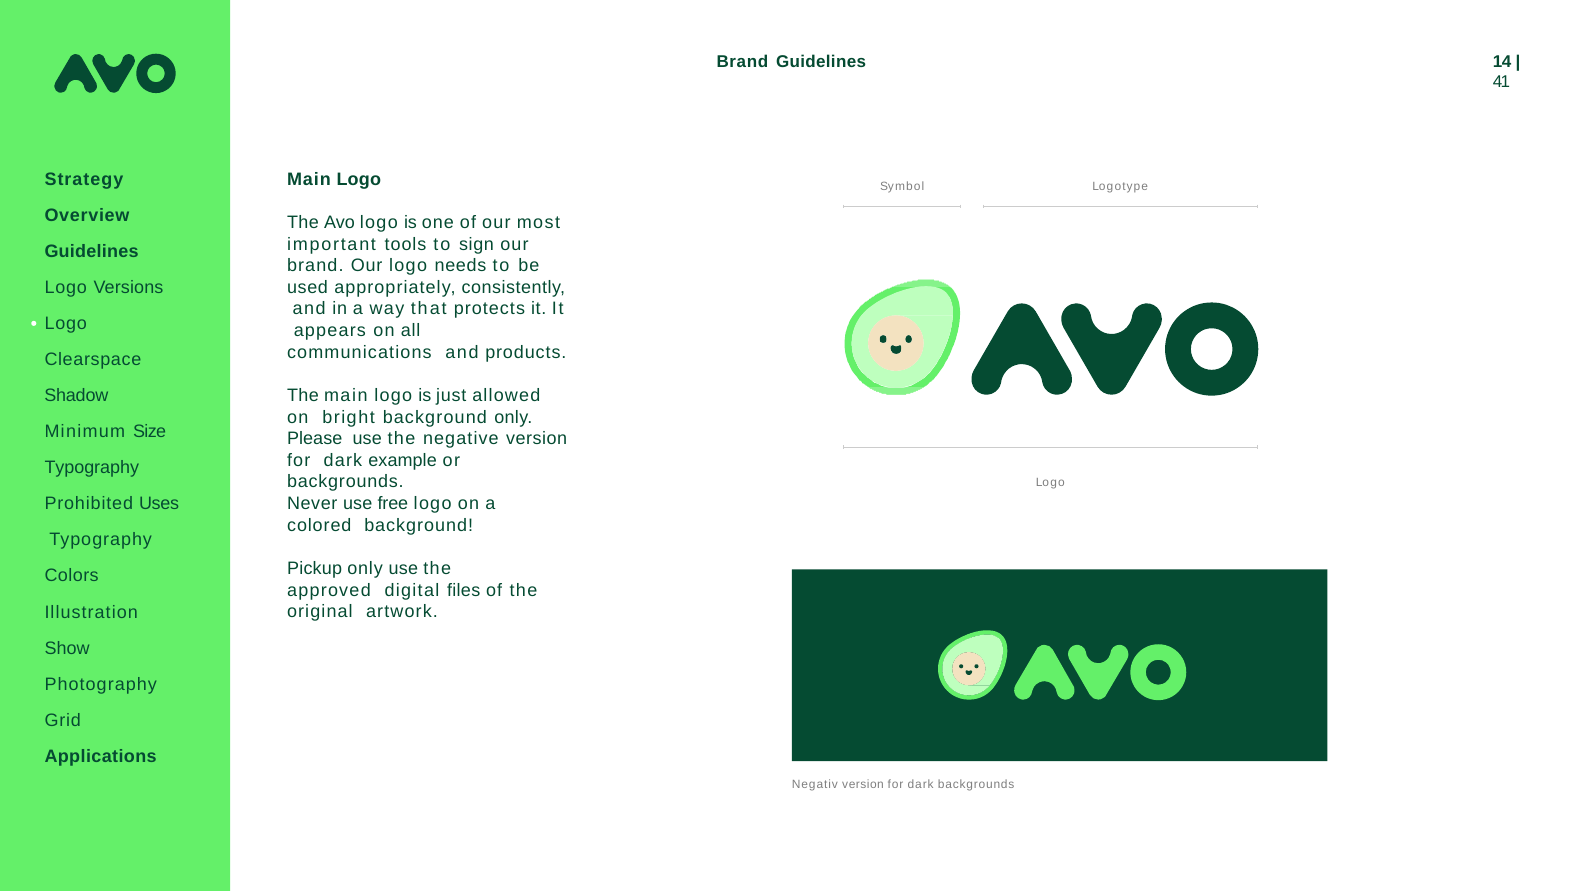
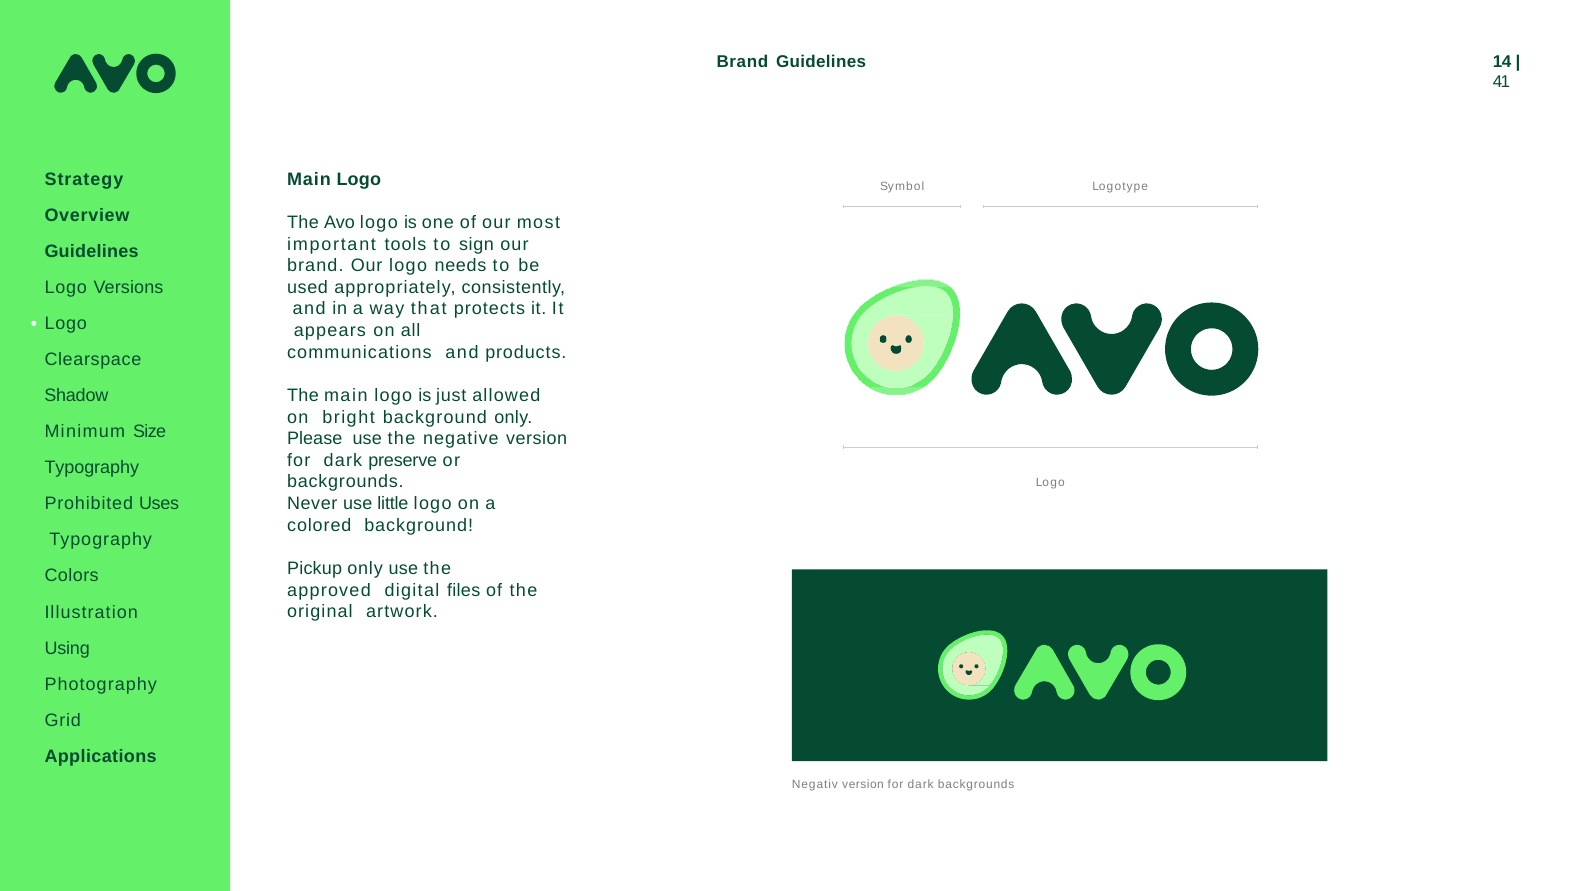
example: example -> preserve (403, 460)
free: free -> little (393, 504)
Show: Show -> Using (67, 648)
